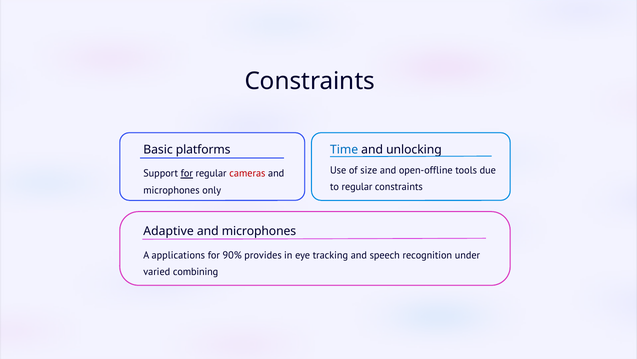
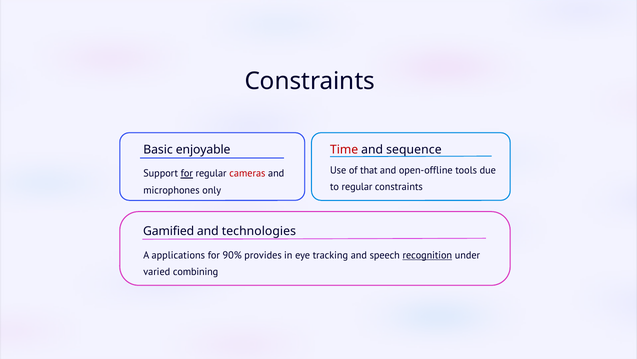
platforms: platforms -> enjoyable (203, 149)
Time colour: blue -> red (344, 149)
unlocking: unlocking -> sequence (414, 149)
size: size -> that (369, 170)
Adaptive: Adaptive -> Gamified (169, 231)
microphones: microphones -> technologies (259, 231)
recognition underline: none -> present (427, 255)
